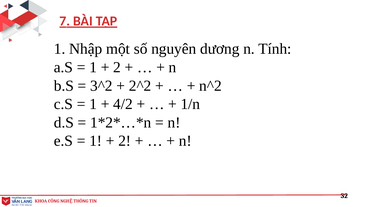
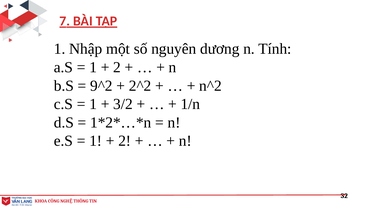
3^2: 3^2 -> 9^2 (101, 86)
4/2: 4/2 -> 3/2 (123, 104)
